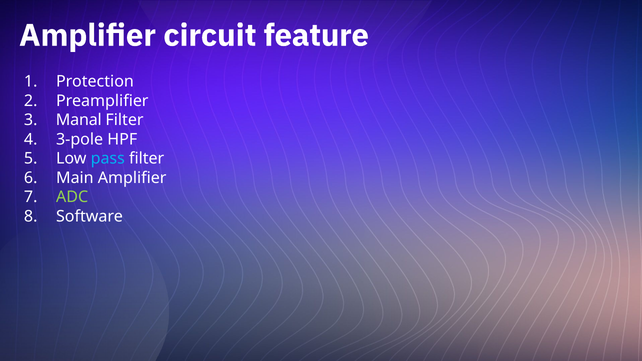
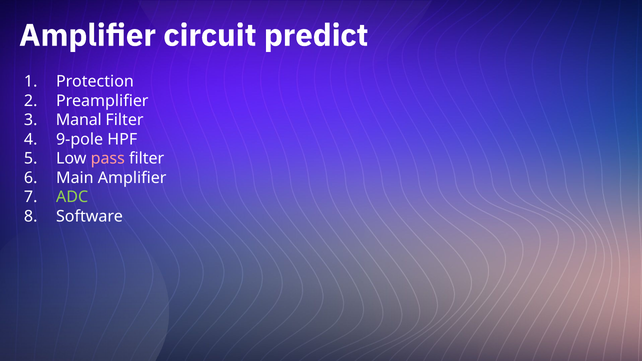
feature: feature -> predict (316, 35)
3-pole: 3-pole -> 9-pole (80, 139)
pass colour: light blue -> pink (108, 159)
